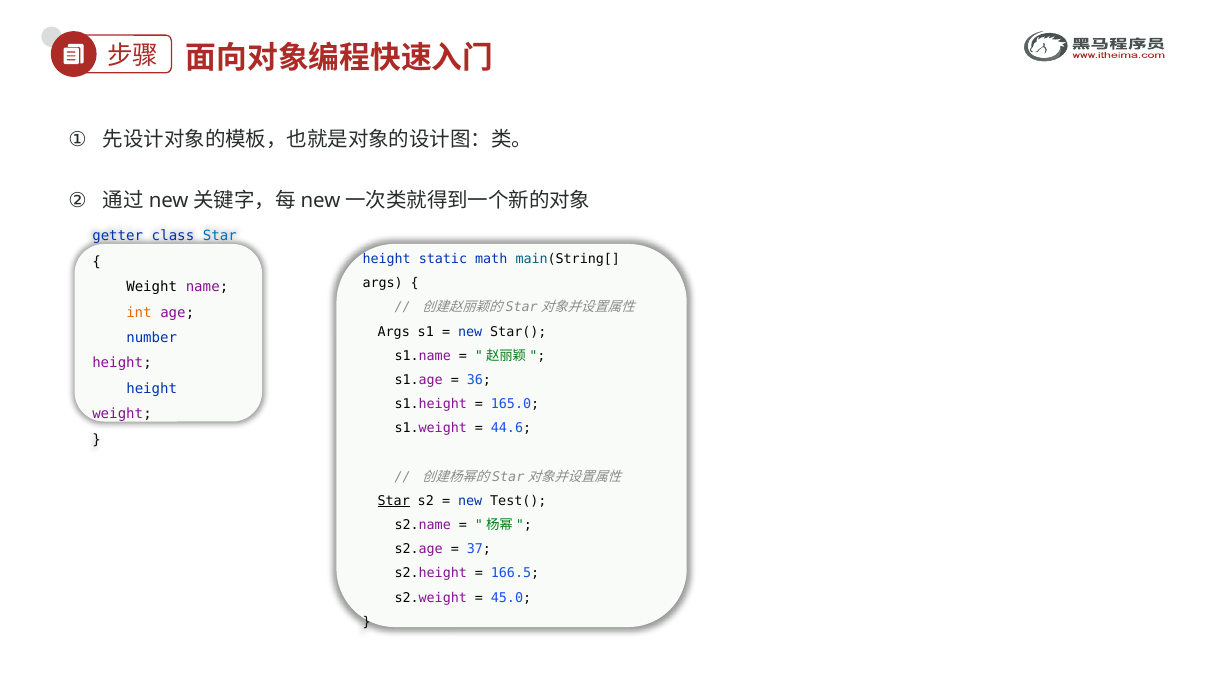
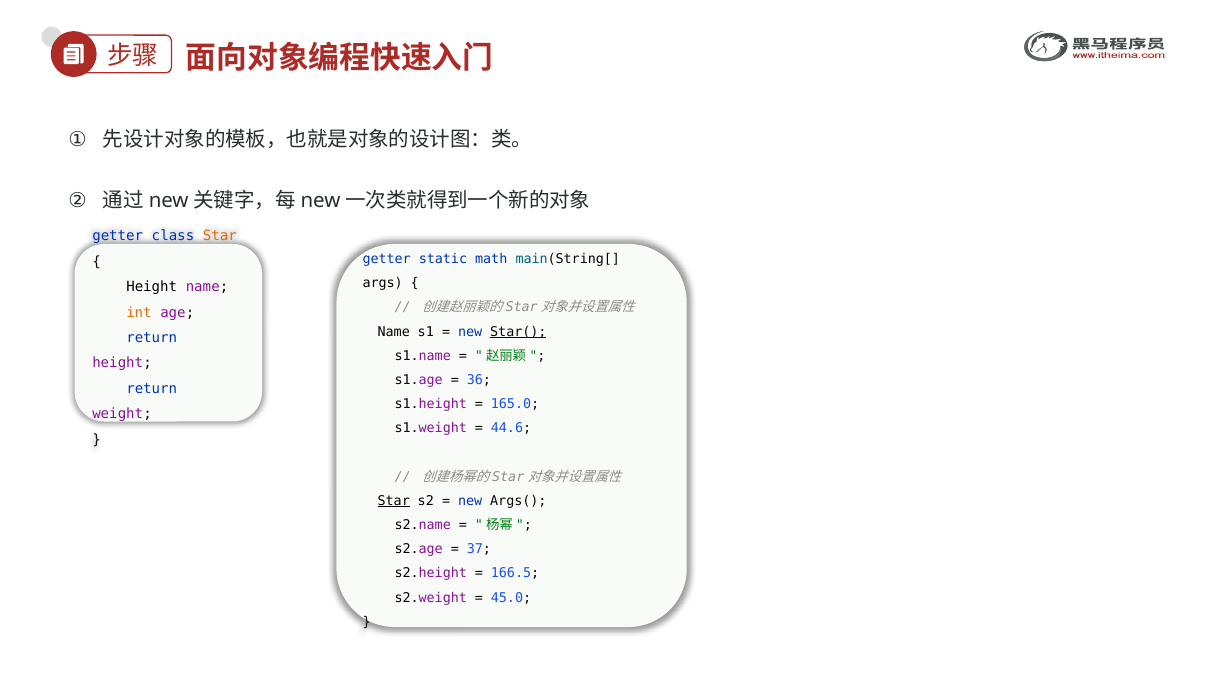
Star colour: blue -> orange (220, 236)
height: height -> getter (387, 259)
Weight: Weight -> Height (152, 287)
Args: Args -> Name (394, 332)
Star( underline: none -> present (518, 332)
number: number -> return (152, 338)
height: height -> return (152, 389)
Test(: Test( -> Args( (518, 501)
